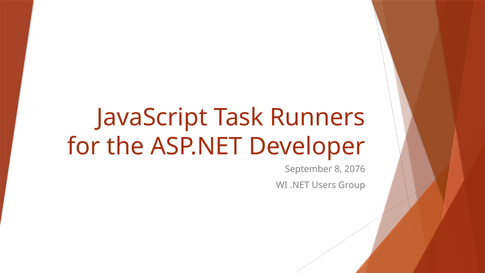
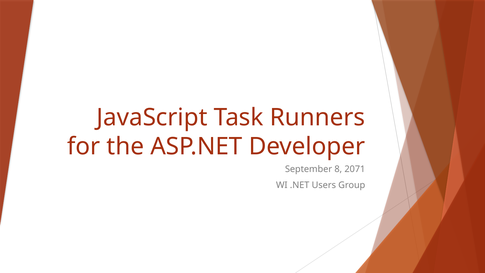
2076: 2076 -> 2071 (355, 169)
